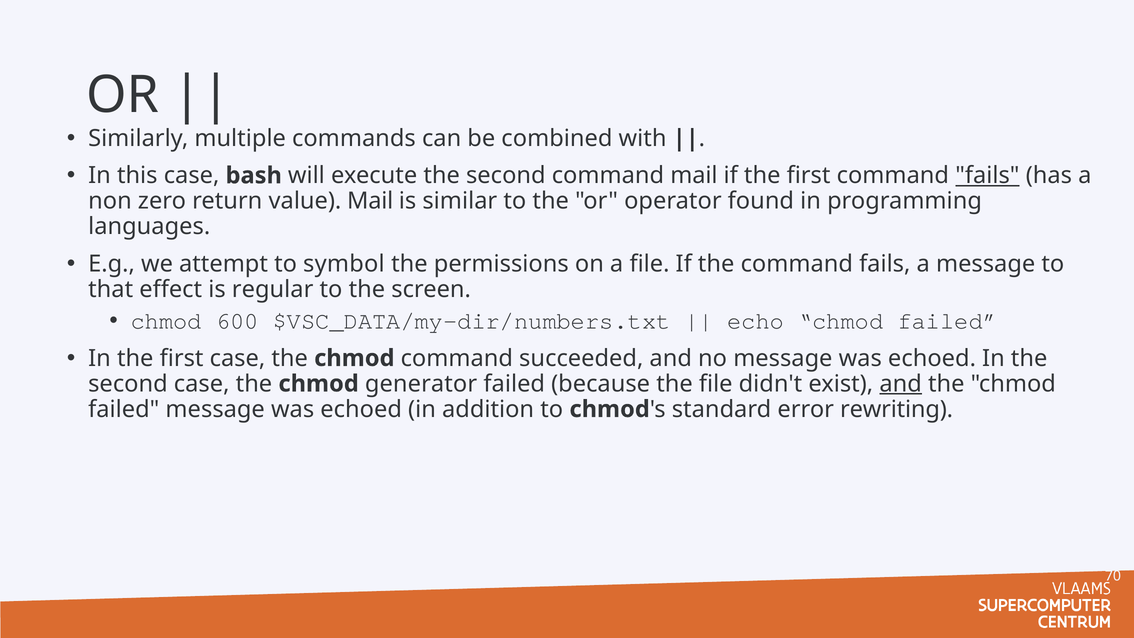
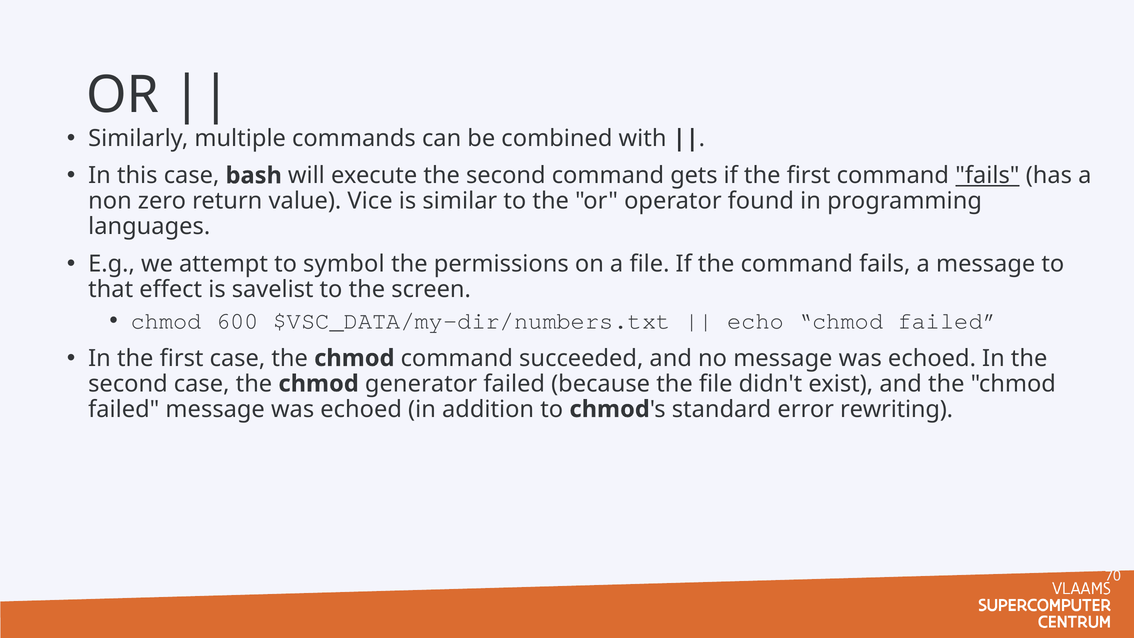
command mail: mail -> gets (694, 176)
value Mail: Mail -> Vice (370, 201)
regular: regular -> savelist (273, 289)
and underline: present -> none (901, 384)
